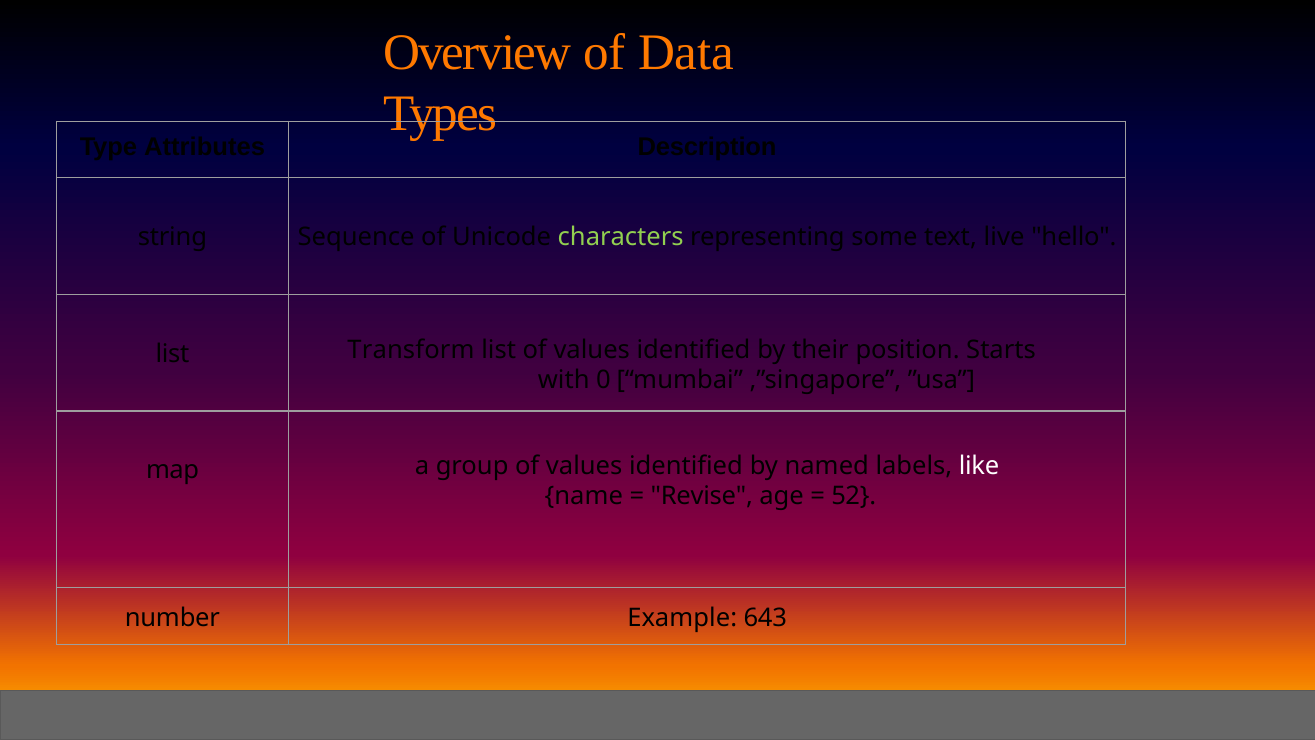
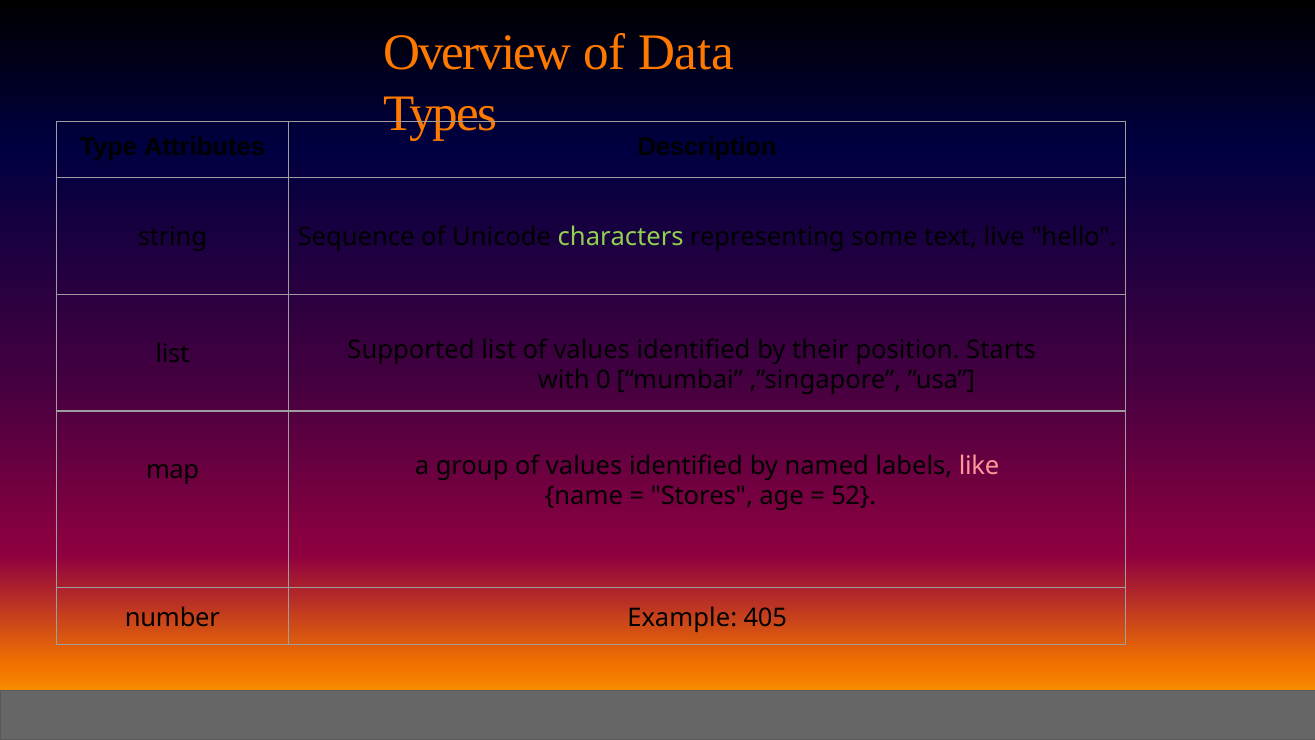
Transform: Transform -> Supported (411, 350)
like colour: white -> pink (979, 466)
Revise: Revise -> Stores (702, 496)
643: 643 -> 405 (765, 618)
